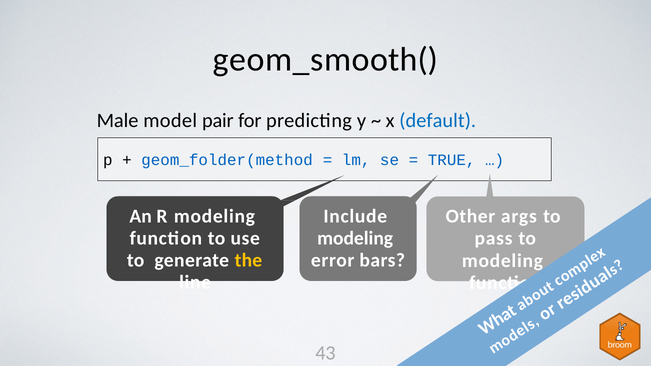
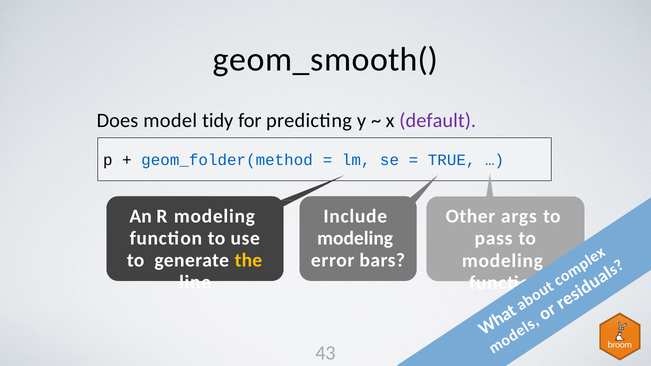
Male: Male -> Does (117, 120)
pair: pair -> tidy (218, 120)
default colour: blue -> purple (438, 120)
